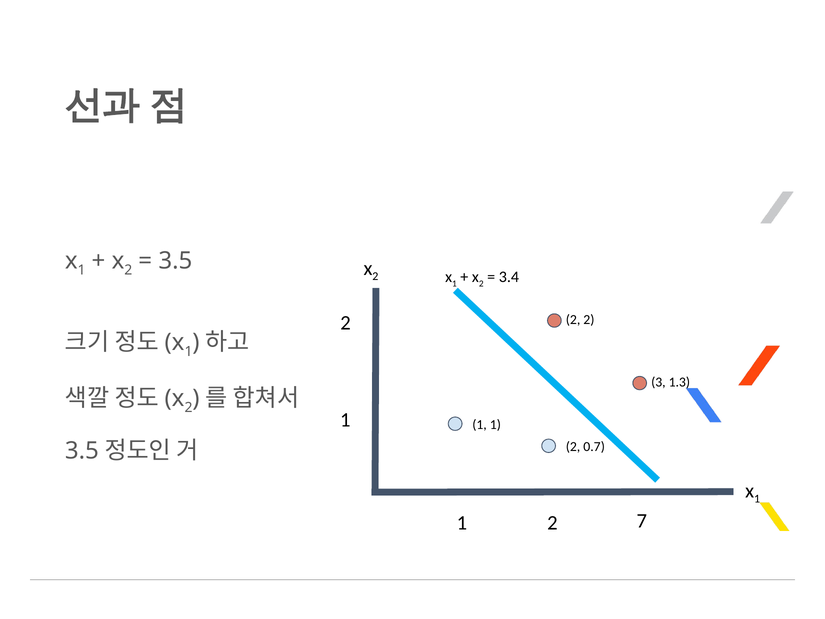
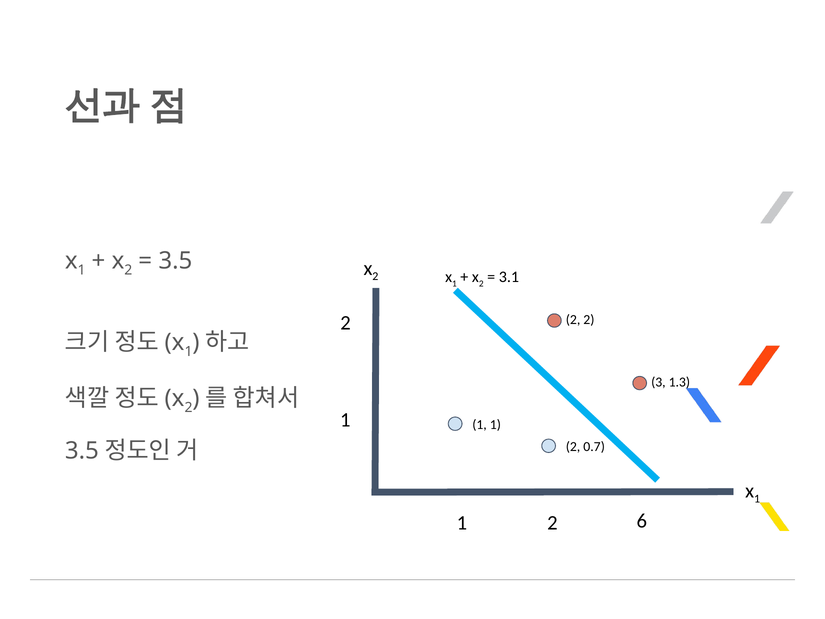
3.4: 3.4 -> 3.1 (509, 277)
7: 7 -> 6 (642, 521)
